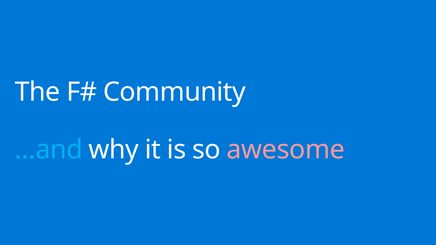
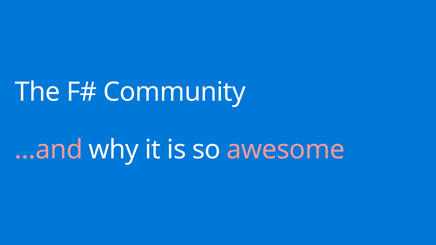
…and colour: light blue -> pink (49, 150)
